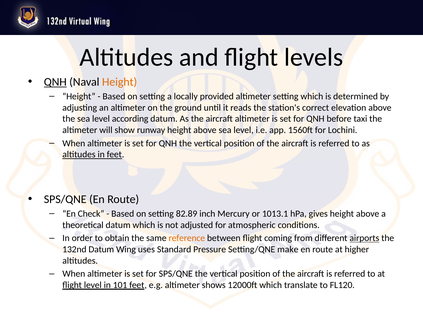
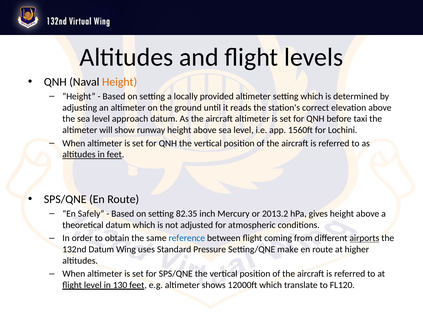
QNH underline: present -> none (55, 82)
according: according -> approach (130, 119)
Check: Check -> Safely (91, 214)
82.89: 82.89 -> 82.35 (187, 214)
1013.1: 1013.1 -> 2013.2 (275, 214)
reference colour: orange -> blue (187, 238)
101: 101 -> 130 (120, 285)
